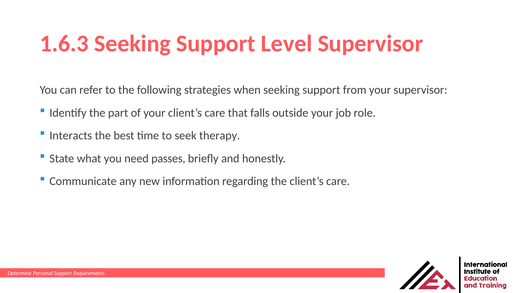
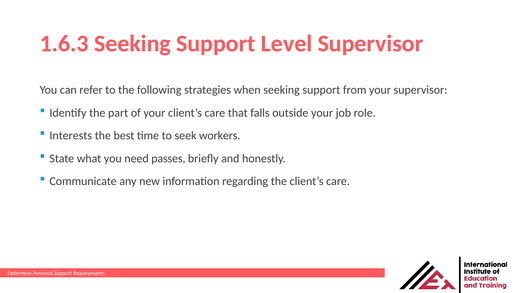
Interacts: Interacts -> Interests (71, 136)
therapy: therapy -> workers (220, 136)
